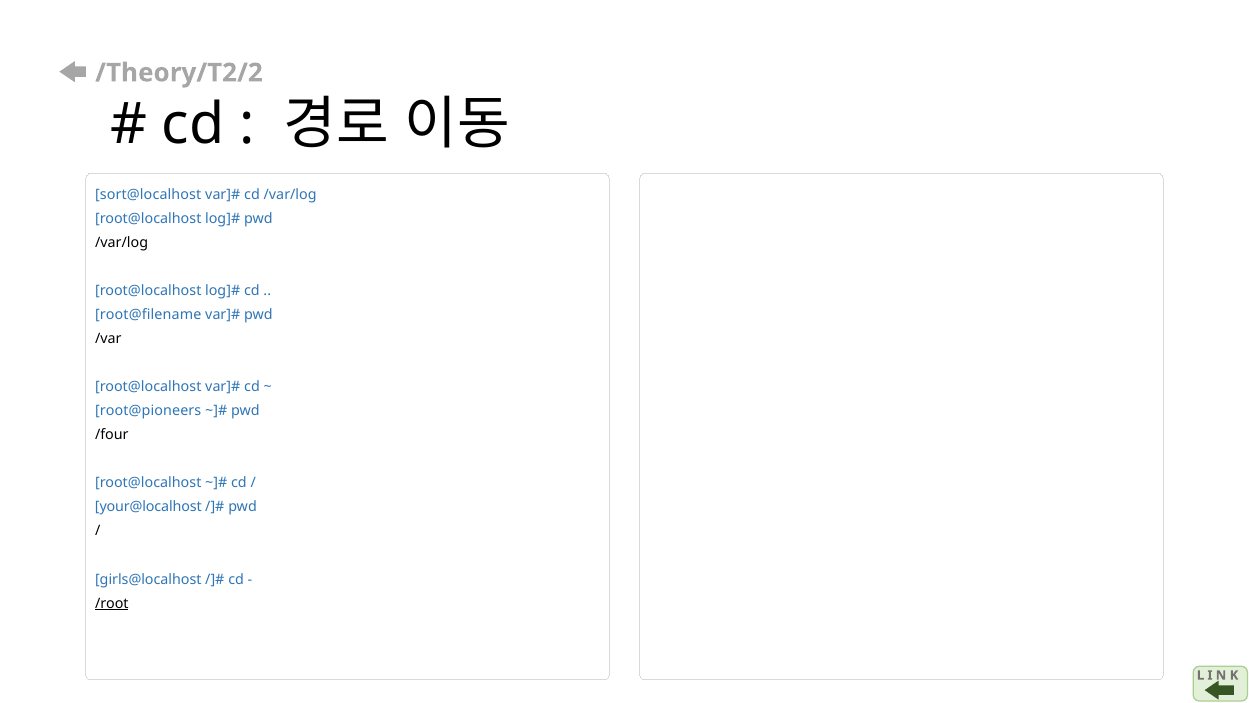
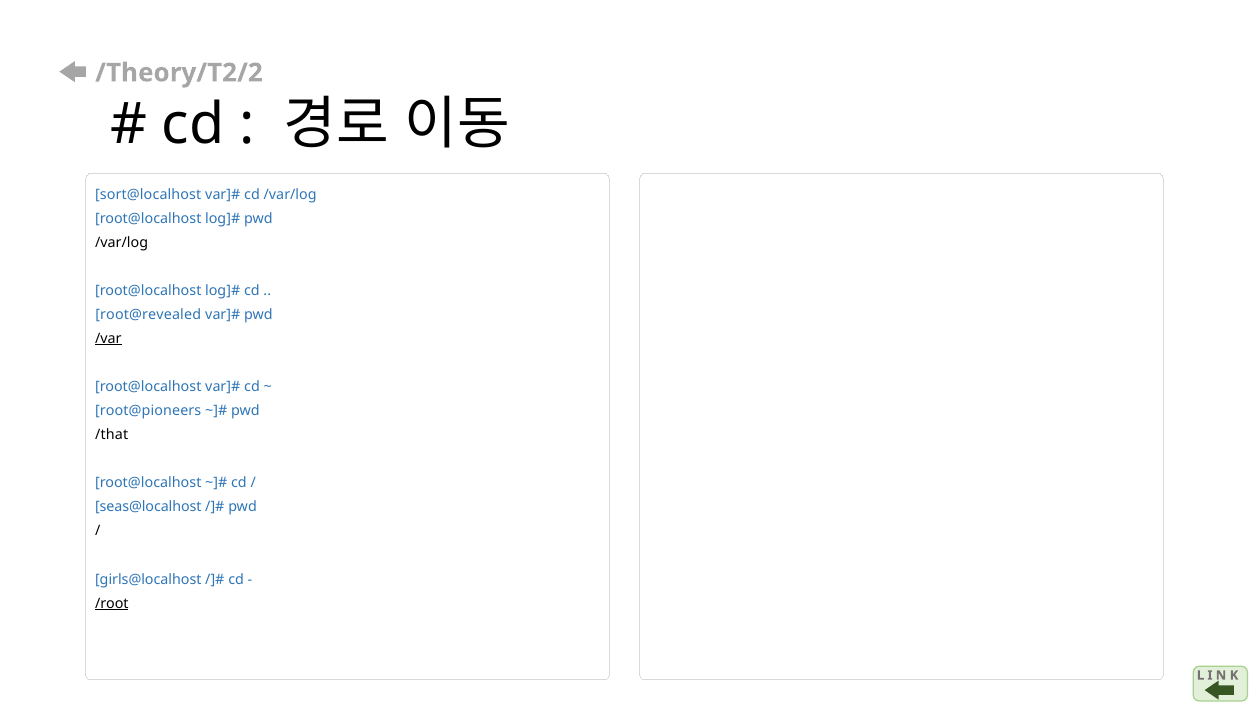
root@filename: root@filename -> root@revealed (148, 314)
/var underline: none -> present (108, 338)
/four: /four -> /that (112, 435)
your@localhost: your@localhost -> seas@localhost (148, 507)
